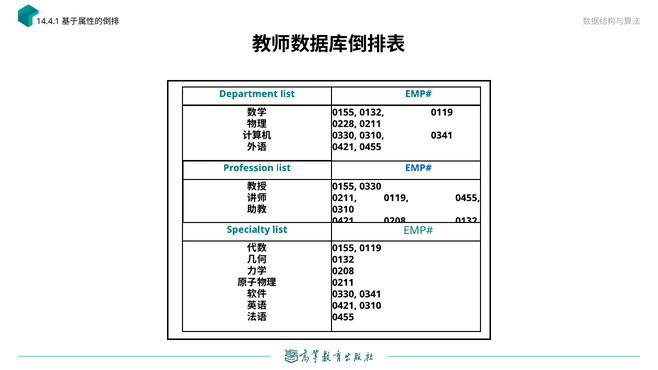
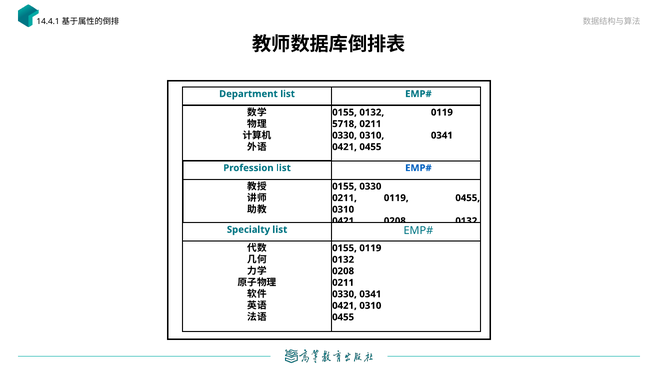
0228: 0228 -> 5718 (345, 124)
